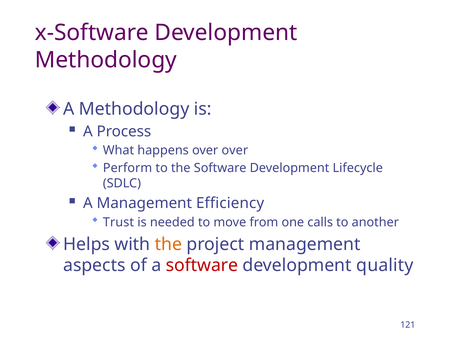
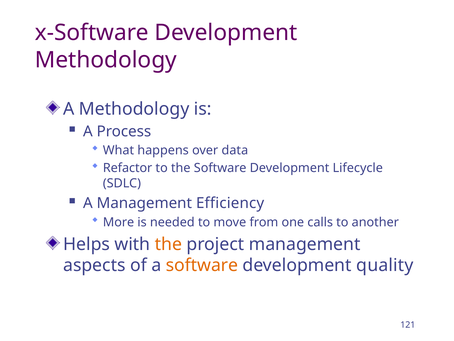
over over: over -> data (235, 150)
Perform: Perform -> Refactor (128, 168)
Trust: Trust -> More (119, 222)
software colour: red -> orange (202, 265)
